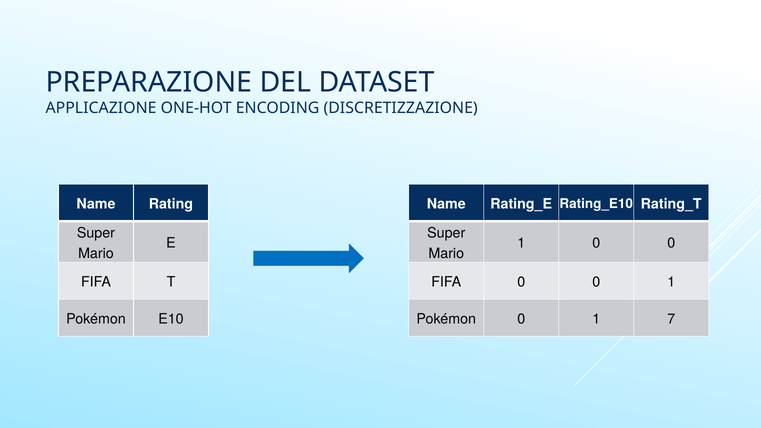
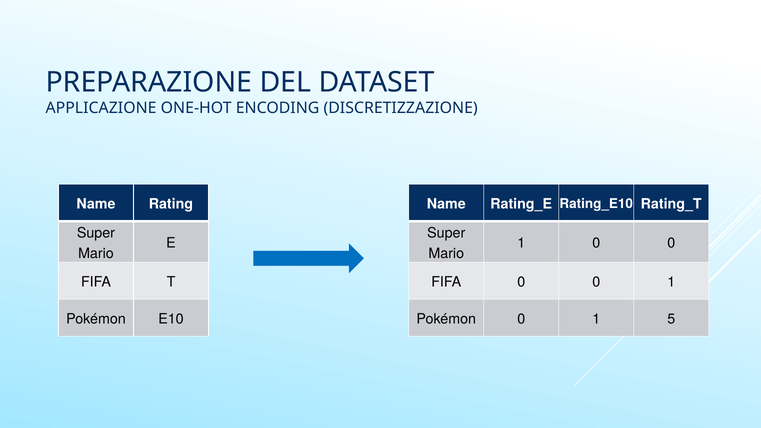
7: 7 -> 5 (671, 319)
